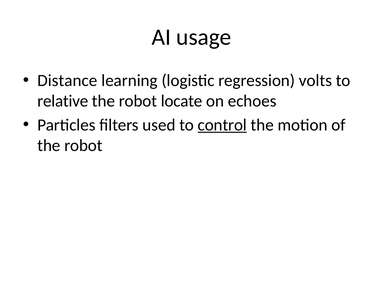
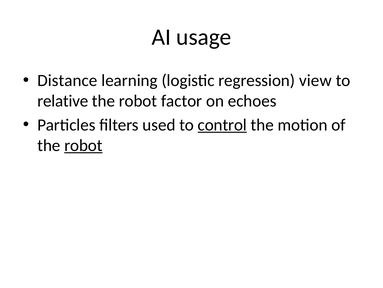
volts: volts -> view (315, 80)
locate: locate -> factor (182, 101)
robot underline: none -> present (83, 145)
